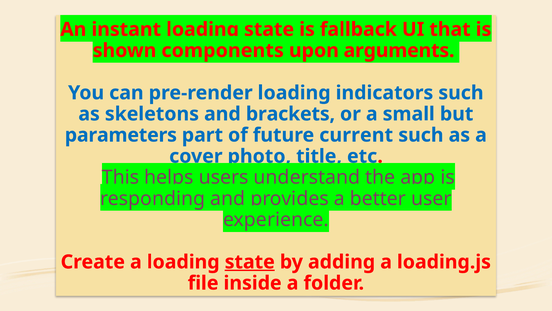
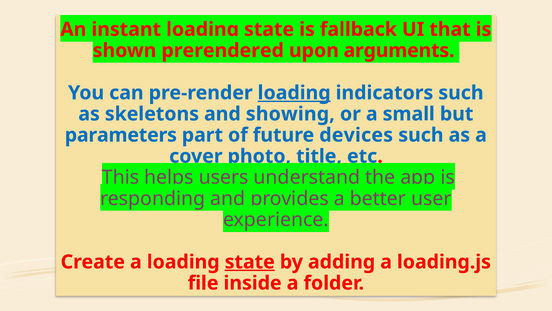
components: components -> prerendered (223, 50)
loading underline: none -> present (294, 93)
brackets: brackets -> showing (290, 114)
current: current -> devices (356, 135)
